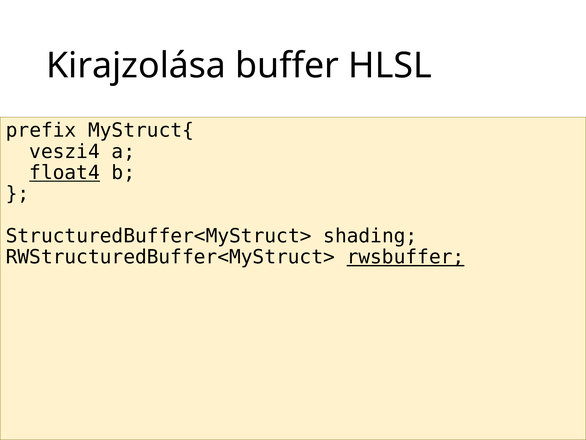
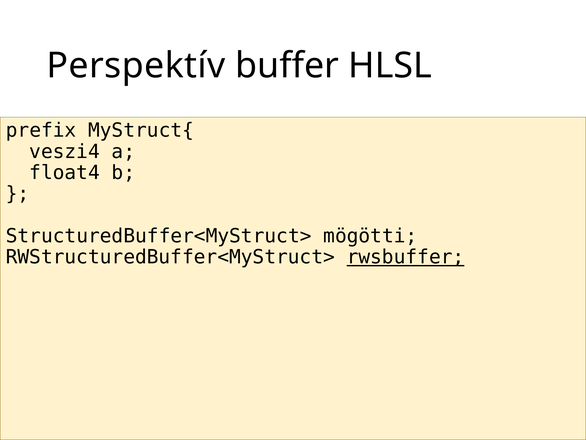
Kirajzolása: Kirajzolása -> Perspektív (136, 66)
float4 underline: present -> none (65, 173)
shading: shading -> mögötti (370, 236)
